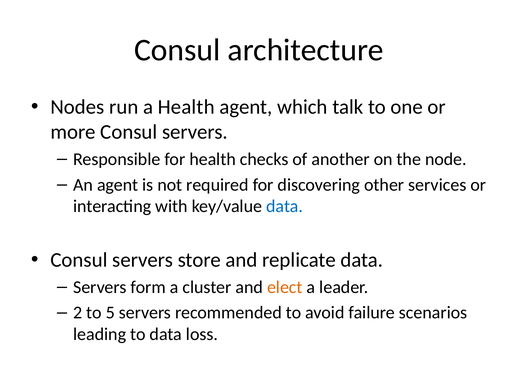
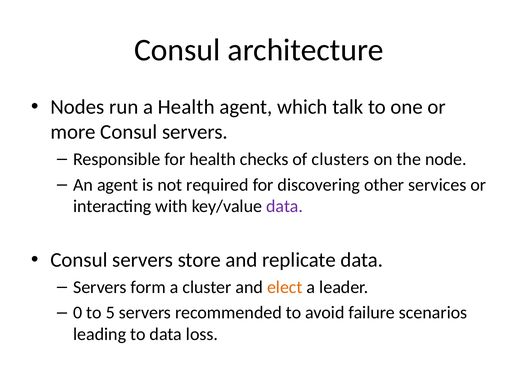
another: another -> clusters (340, 159)
data colour: blue -> purple (285, 207)
2: 2 -> 0 (78, 313)
